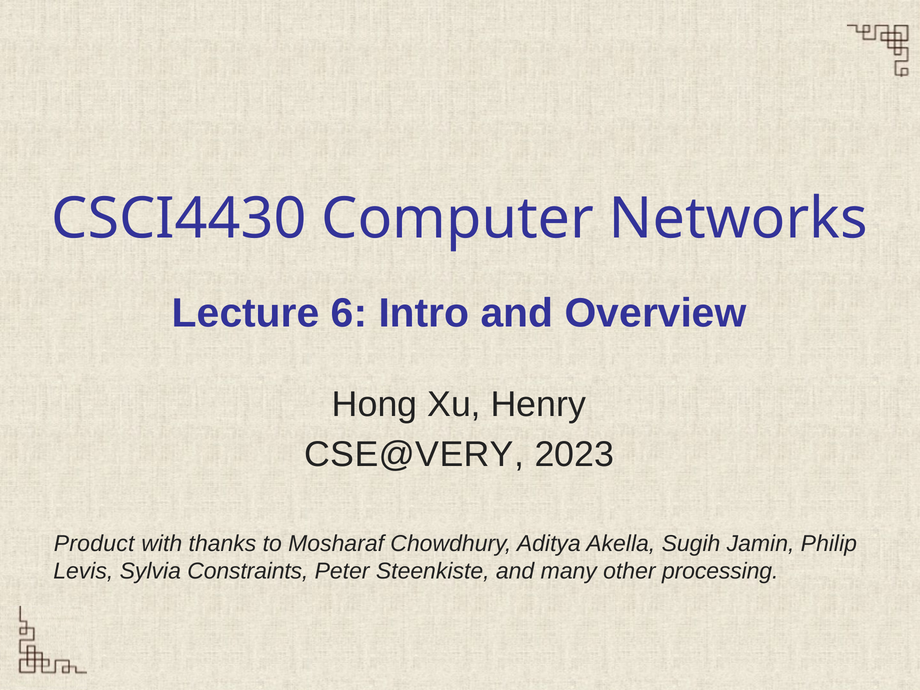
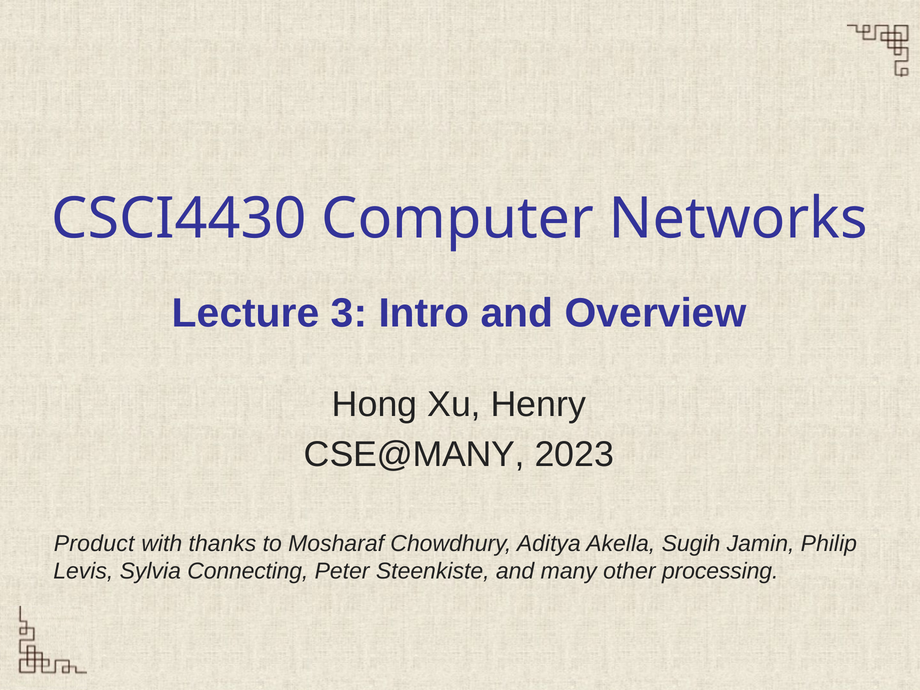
6: 6 -> 3 (349, 313)
CSE@VERY: CSE@VERY -> CSE@MANY (414, 454)
Constraints: Constraints -> Connecting (248, 571)
